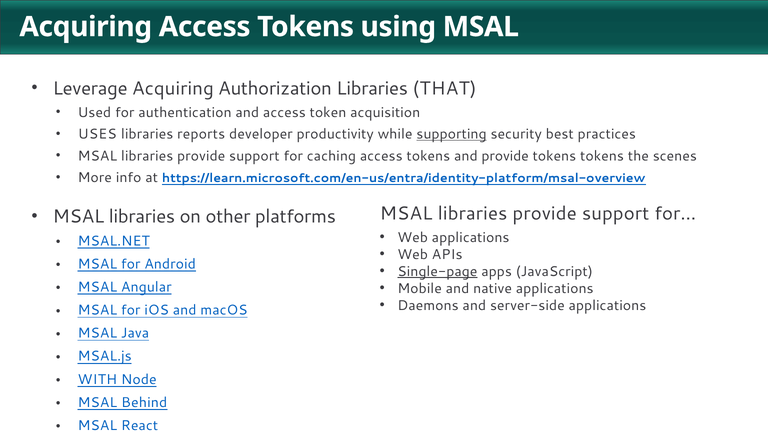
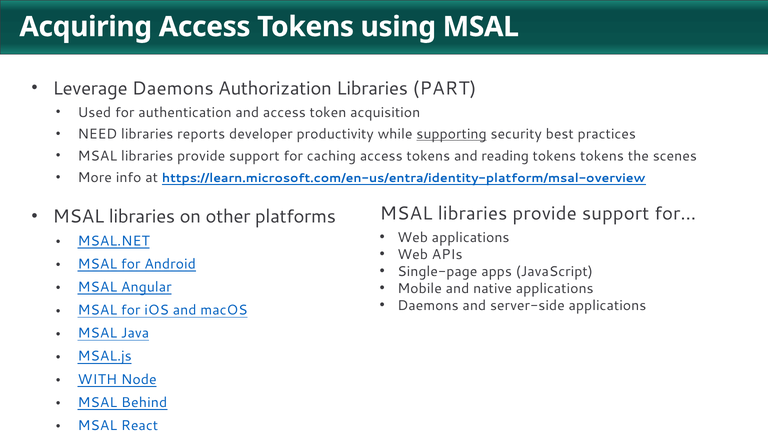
Leverage Acquiring: Acquiring -> Daemons (173, 88)
THAT: THAT -> PART (445, 88)
USES: USES -> NEED (97, 134)
and provide: provide -> reading (505, 156)
Single-page underline: present -> none (437, 271)
